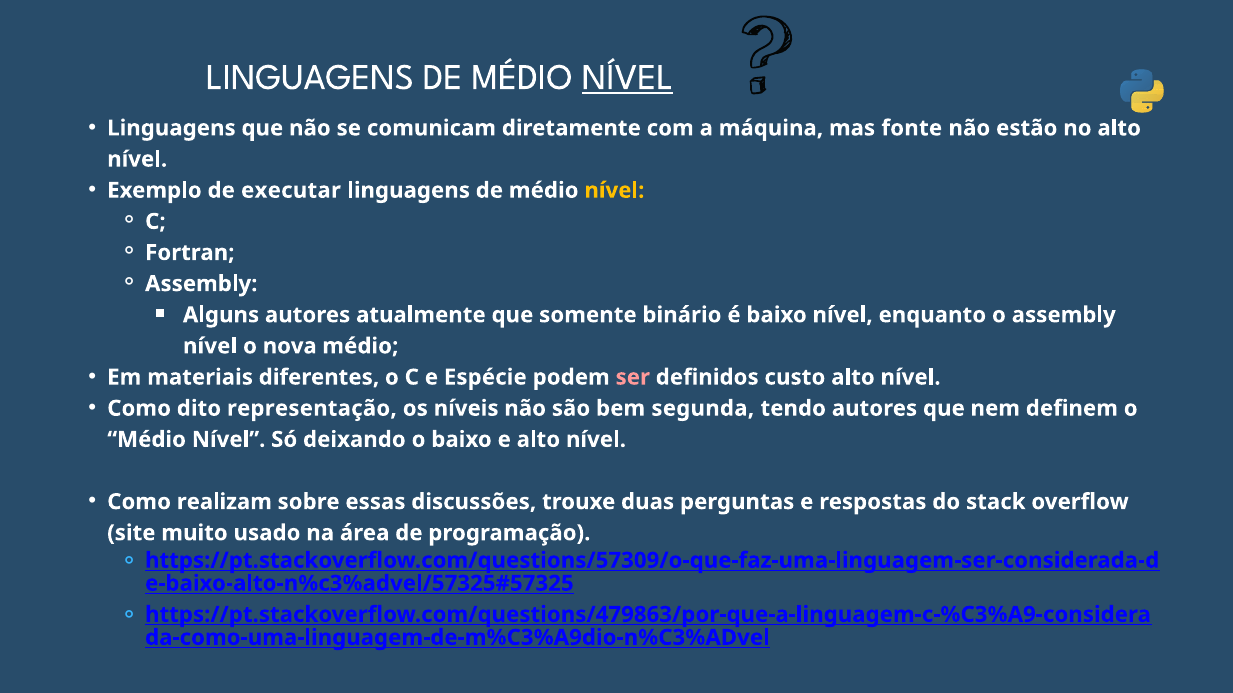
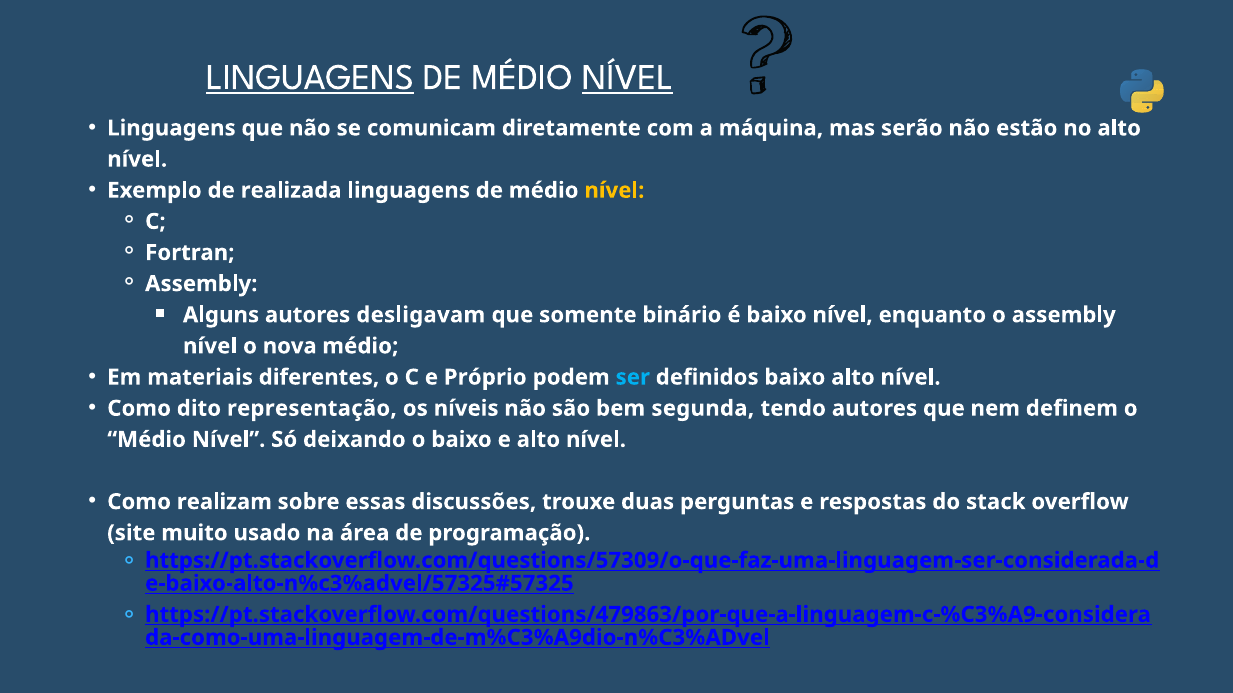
LINGUAGENS underline: none -> present (310, 77)
fonte: fonte -> serão (912, 128)
executar: executar -> realizada (291, 191)
atualmente: atualmente -> desligavam (421, 315)
Espécie: Espécie -> Próprio (485, 378)
ser colour: pink -> light blue (633, 378)
definidos custo: custo -> baixo (795, 378)
